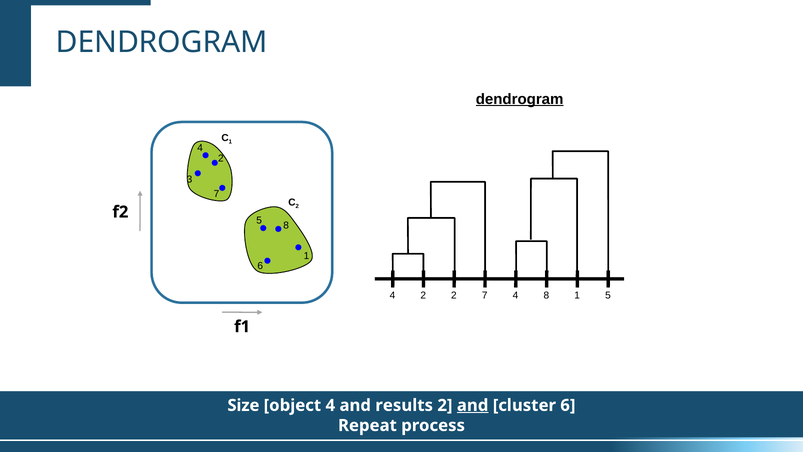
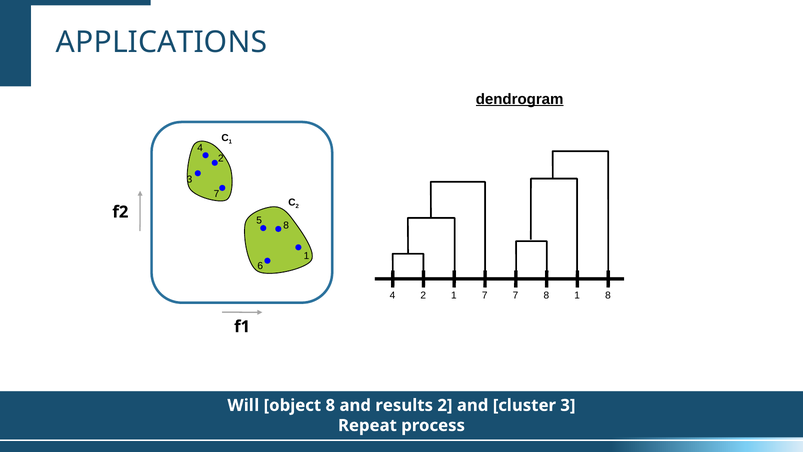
DENDROGRAM: DENDROGRAM -> APPLICATIONS (162, 42)
2 2: 2 -> 1 (454, 295)
7 4: 4 -> 7 (516, 295)
1 5: 5 -> 8 (608, 295)
Size: Size -> Will (243, 405)
object 4: 4 -> 8 (330, 405)
and underline: present -> none (473, 405)
cluster 6: 6 -> 3 (568, 405)
